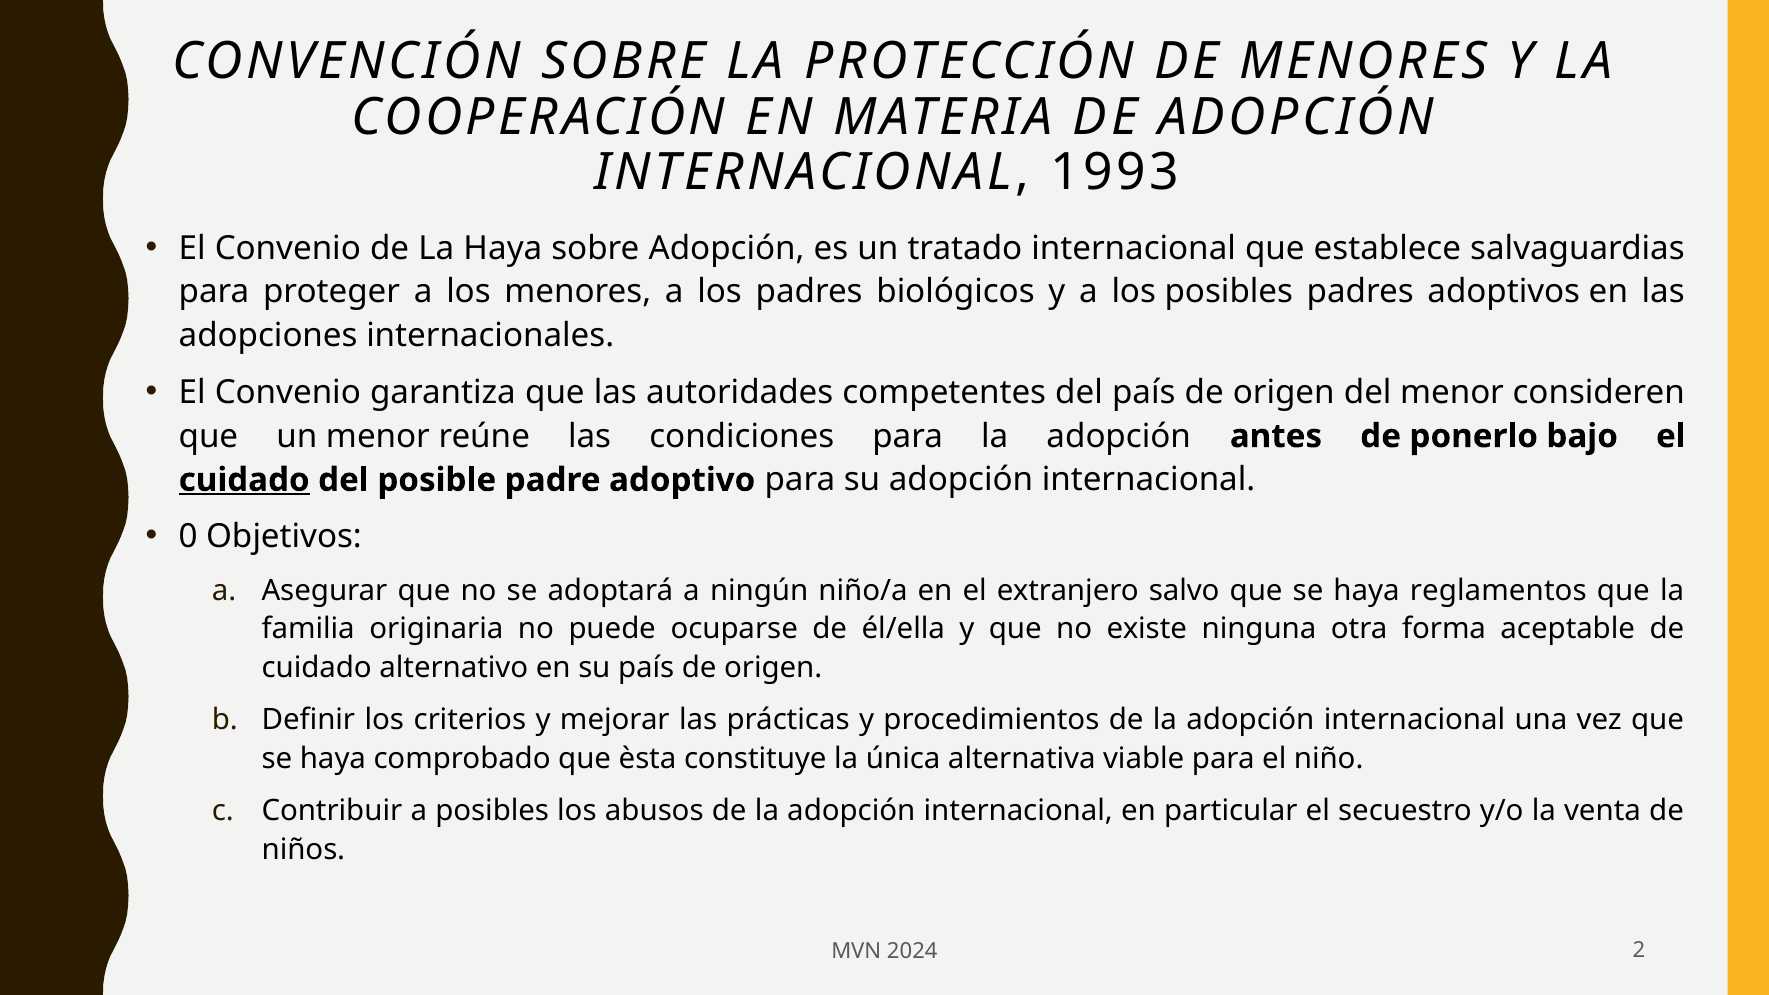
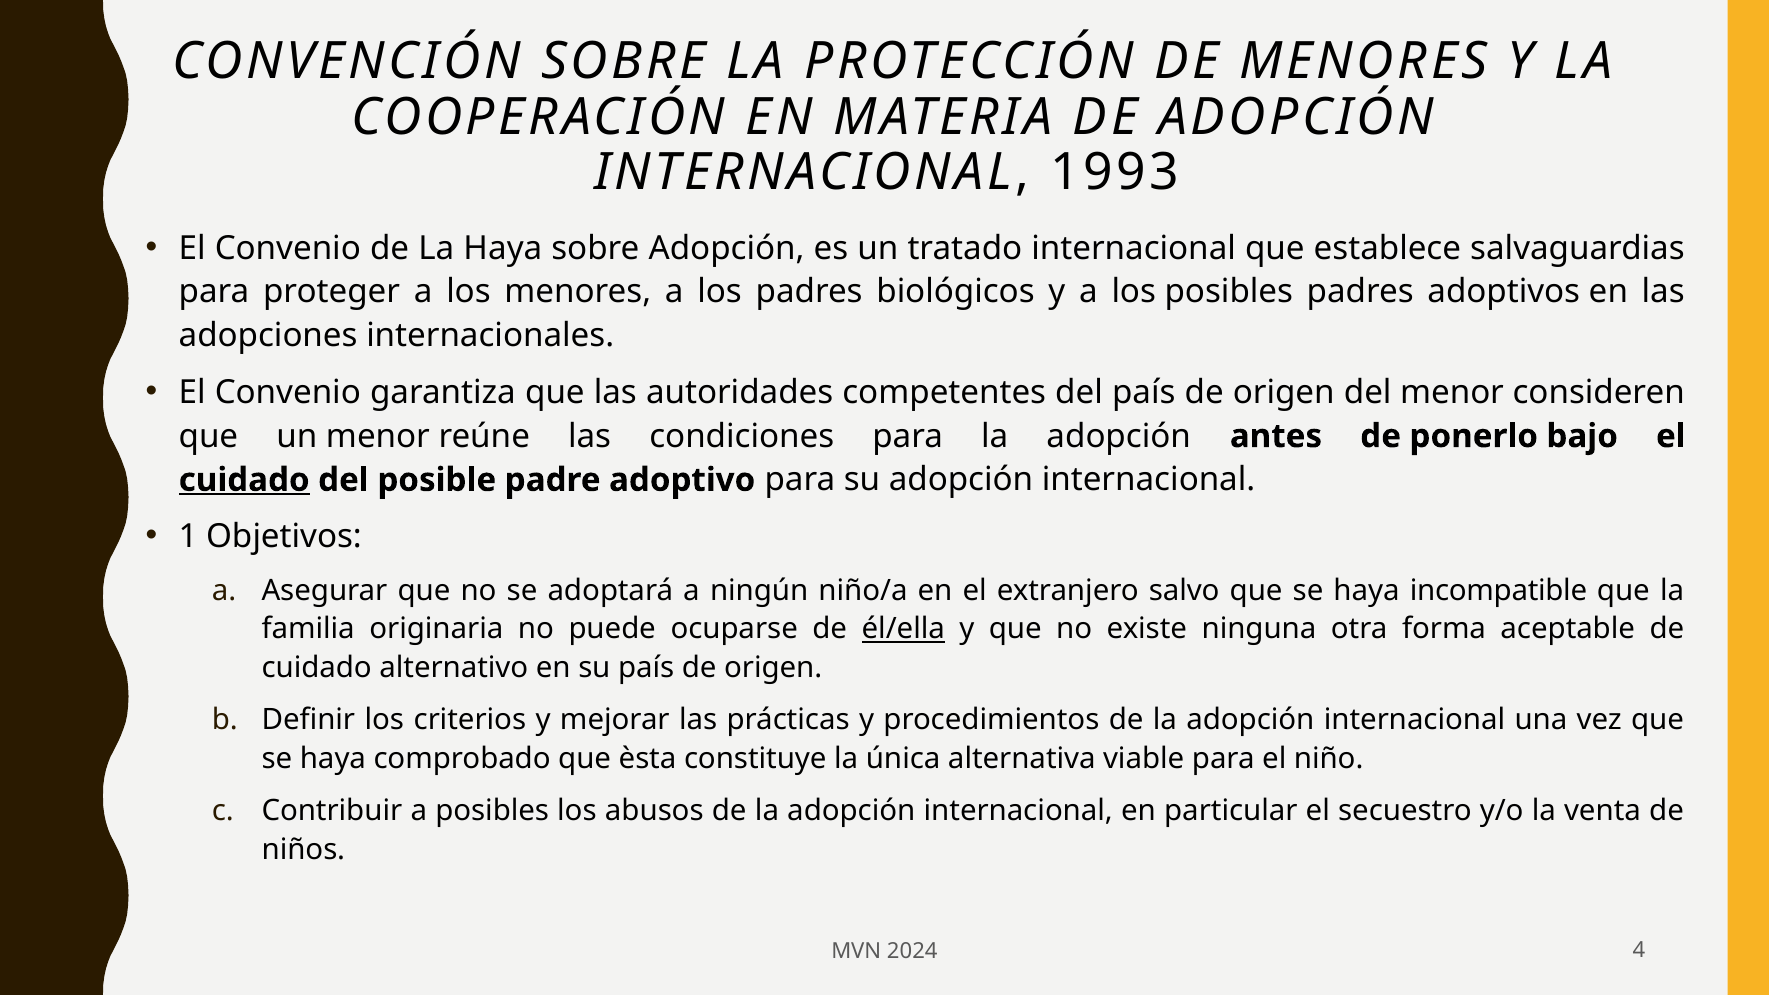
0: 0 -> 1 (188, 537)
reglamentos: reglamentos -> incompatible (1498, 590)
él/ella underline: none -> present (903, 629)
2: 2 -> 4 (1639, 950)
